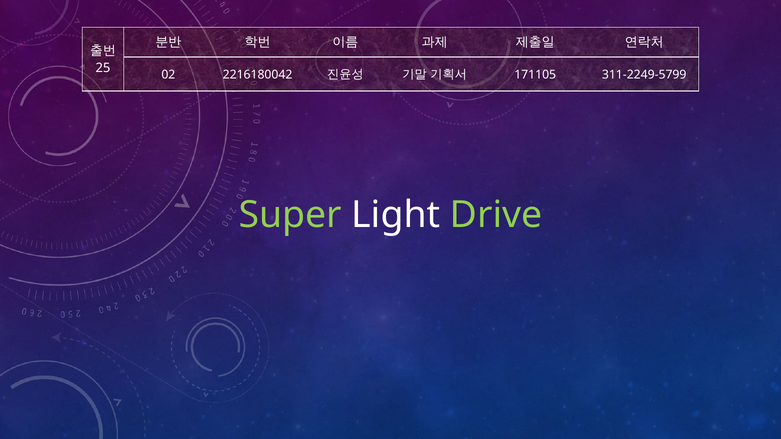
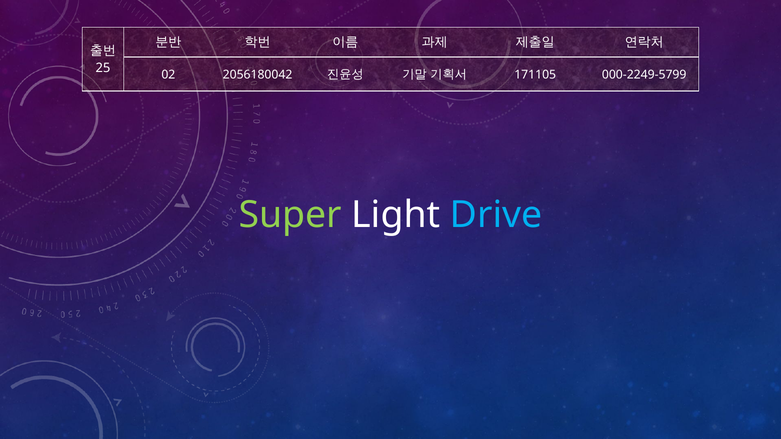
2216180042: 2216180042 -> 2056180042 (258, 75)
311-2249-5799: 311-2249-5799 -> 000-2249-5799 (644, 75)
Drive colour: light green -> light blue (496, 215)
